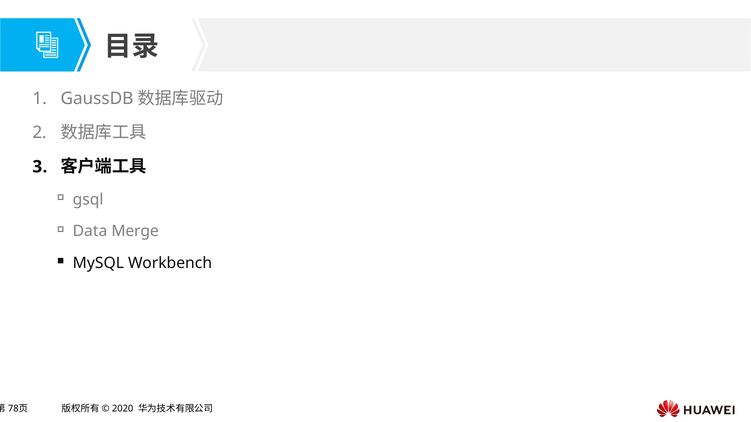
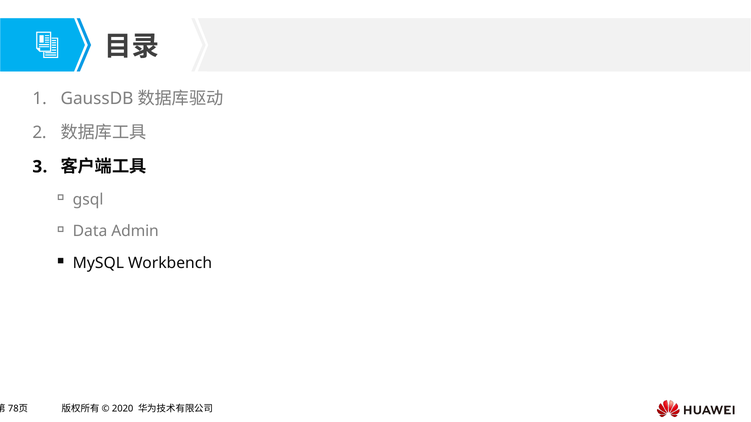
Merge: Merge -> Admin (135, 232)
